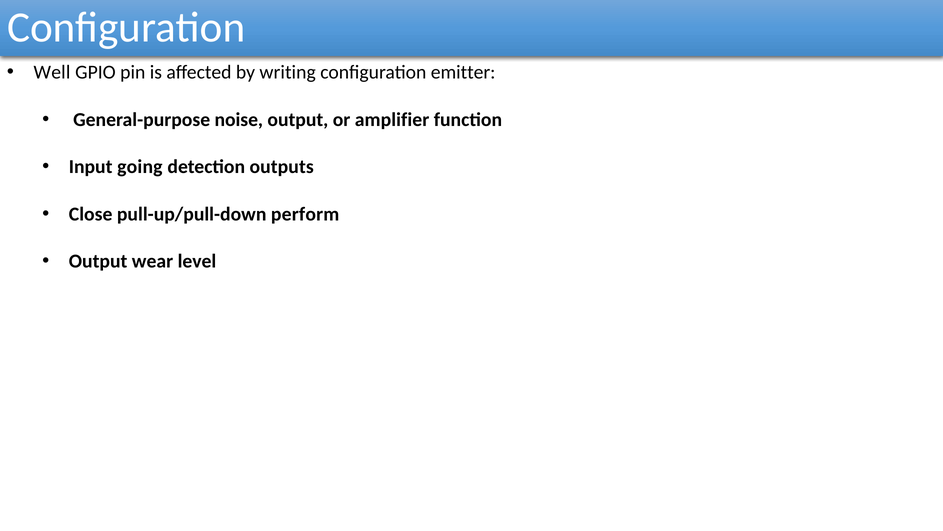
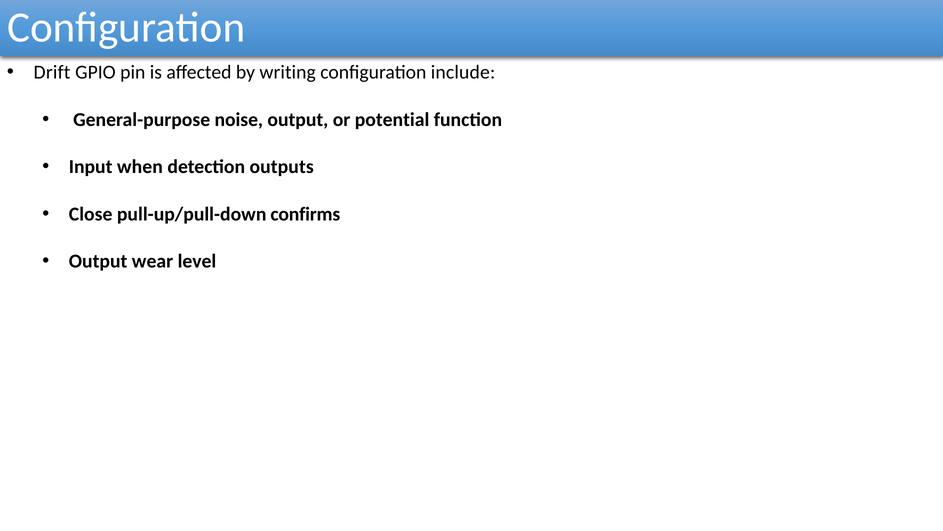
Well: Well -> Drift (52, 72)
emitter: emitter -> include (463, 72)
amplifier: amplifier -> potential (392, 120)
going: going -> when (140, 167)
perform: perform -> confirms (305, 214)
